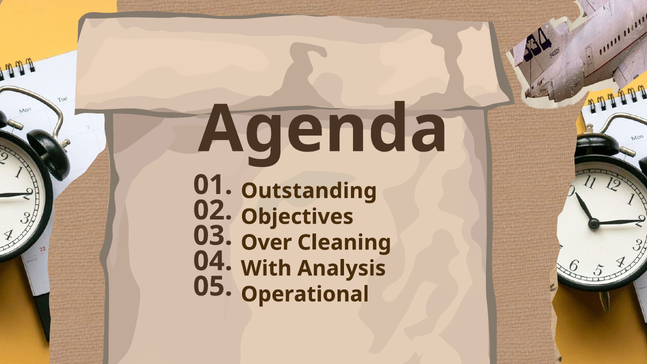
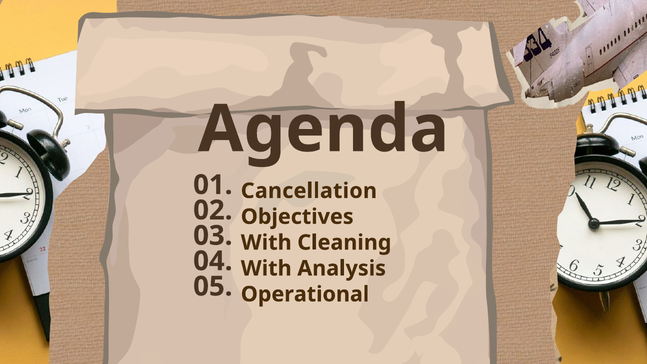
Outstanding: Outstanding -> Cancellation (309, 191)
Over: Over -> With (266, 243)
